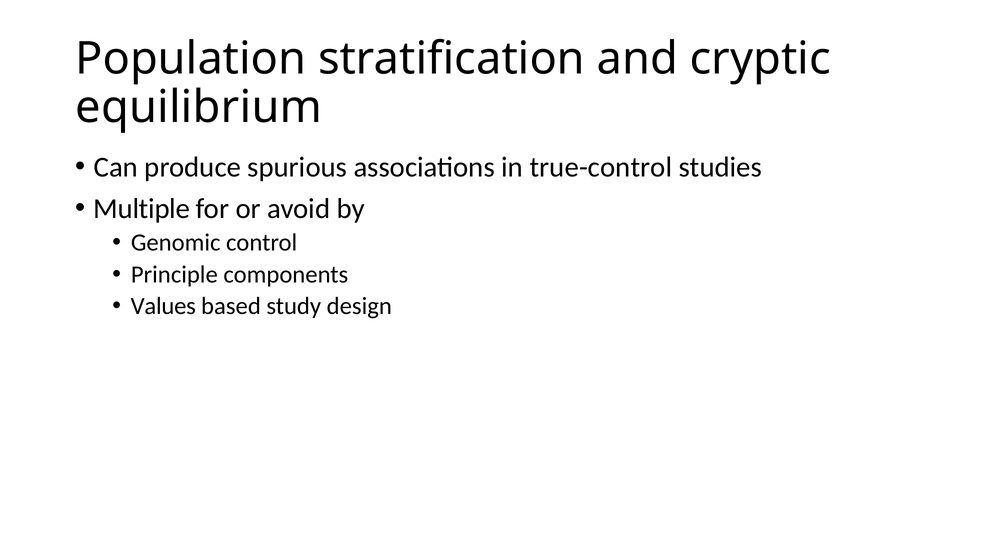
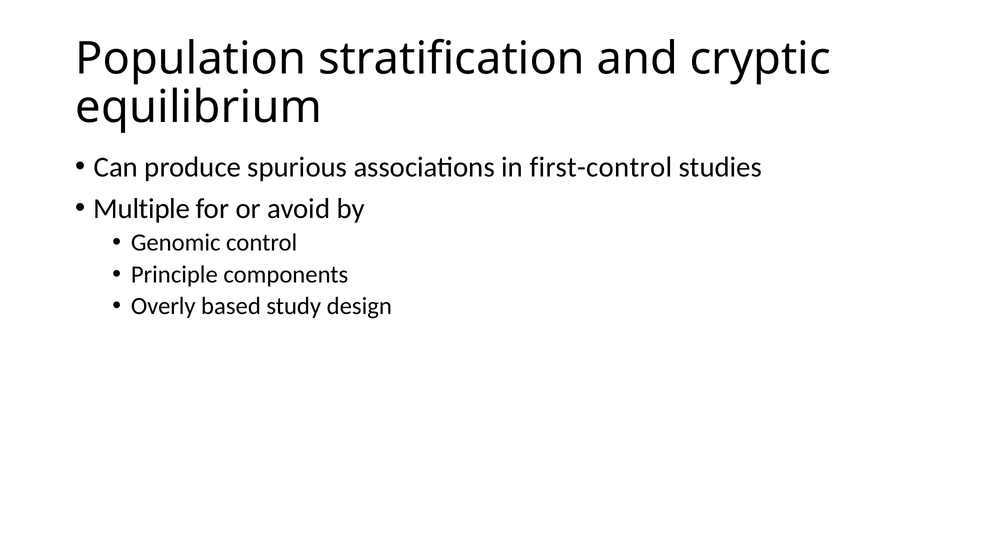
true-control: true-control -> first-control (601, 167)
Values: Values -> Overly (163, 306)
